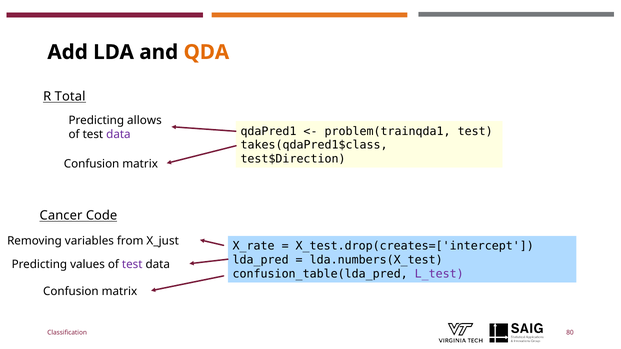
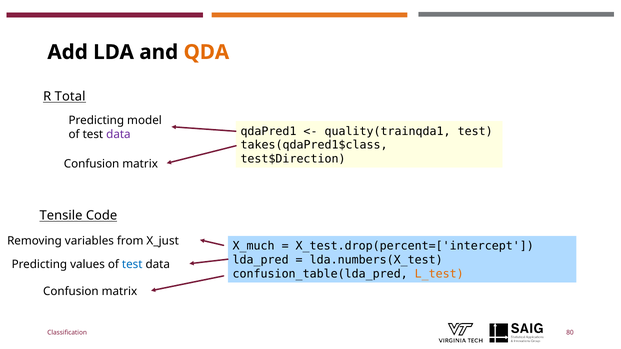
allows: allows -> model (144, 121)
problem(trainqda1: problem(trainqda1 -> quality(trainqda1 (388, 131)
Cancer: Cancer -> Tensile (61, 215)
X_rate: X_rate -> X_much (254, 246)
X_test.drop(creates=['intercept: X_test.drop(creates=['intercept -> X_test.drop(percent=['intercept (415, 246)
test colour: purple -> blue (132, 265)
L_test colour: purple -> orange (439, 274)
